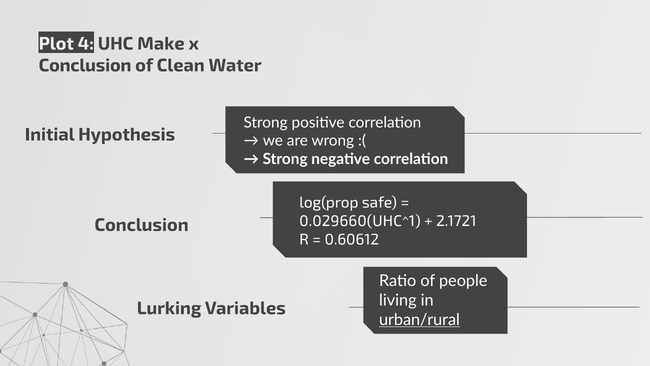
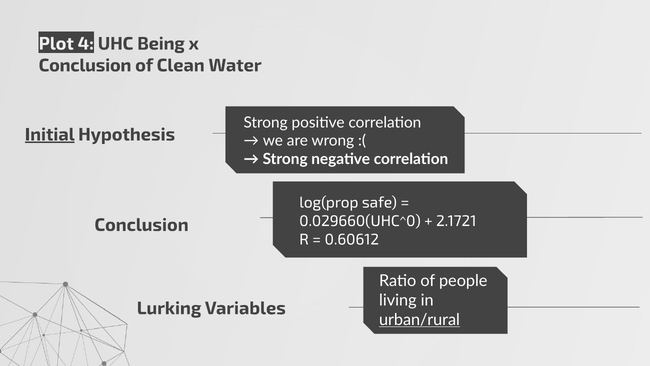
Make: Make -> Being (161, 44)
Initial underline: none -> present (50, 134)
0.029660(UHC^1: 0.029660(UHC^1 -> 0.029660(UHC^0 (360, 221)
